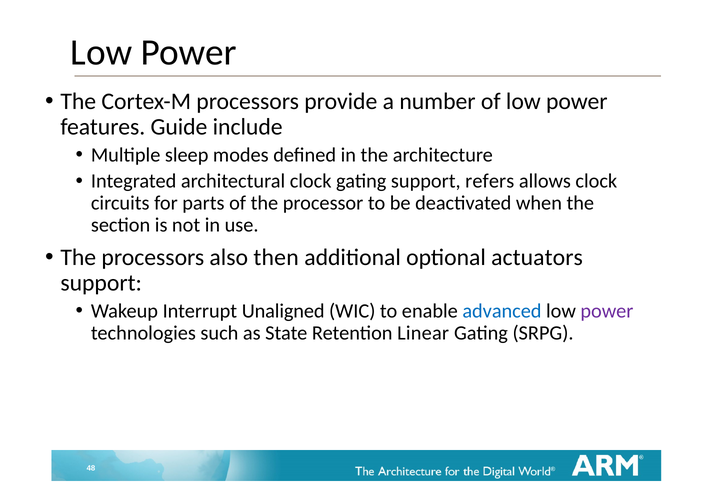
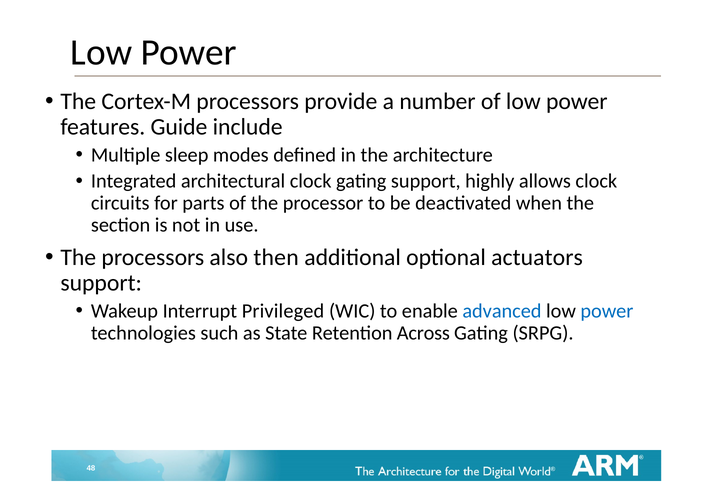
refers: refers -> highly (490, 181)
Unaligned: Unaligned -> Privileged (283, 311)
power colour: purple -> blue (607, 311)
Linear: Linear -> Across (423, 333)
